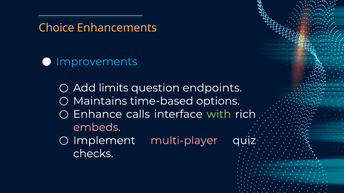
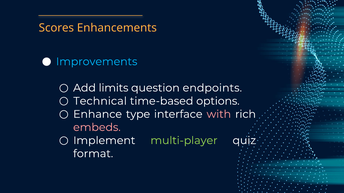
Choice: Choice -> Scores (56, 28)
Maintains: Maintains -> Technical (100, 101)
calls: calls -> type (138, 114)
with colour: light green -> pink (219, 114)
multi-player colour: pink -> light green (184, 141)
checks: checks -> format (93, 154)
